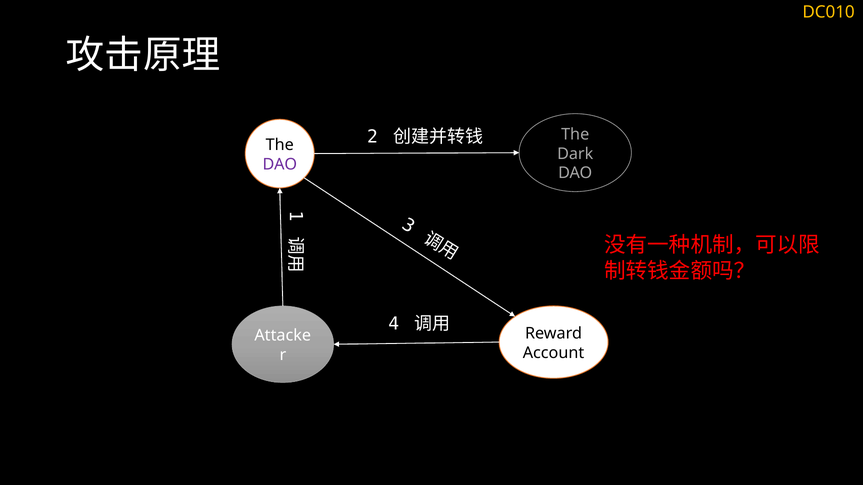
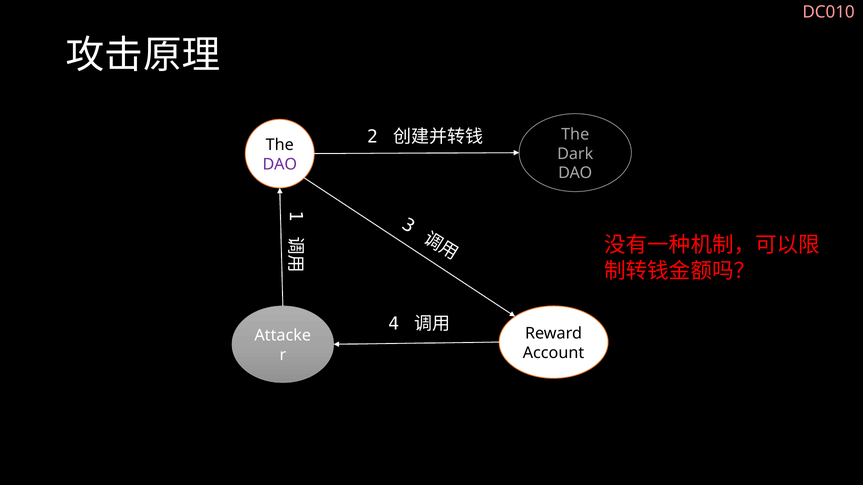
DC010 colour: yellow -> pink (829, 12)
